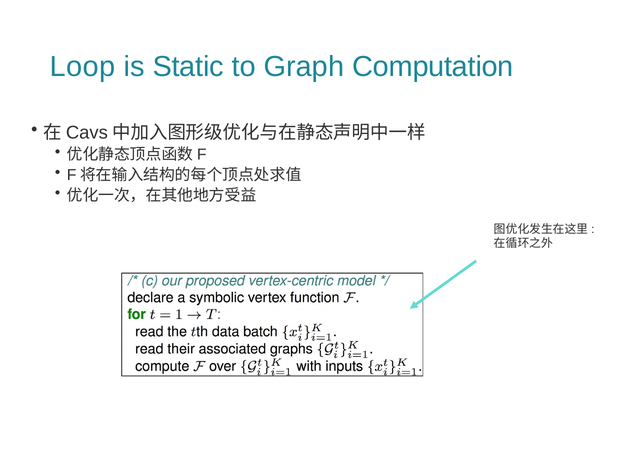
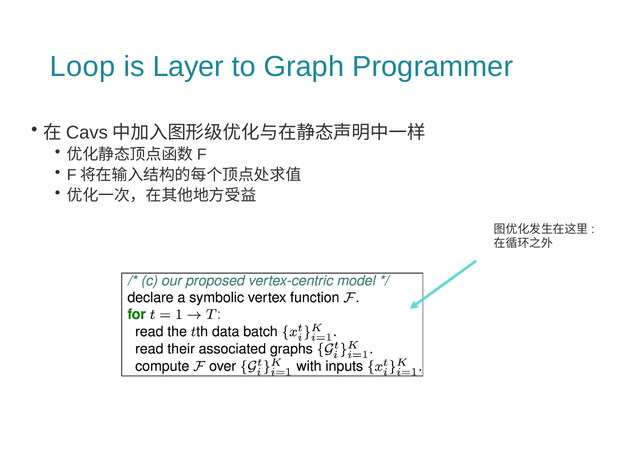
Static: Static -> Layer (188, 67)
Computation: Computation -> Programmer (433, 67)
